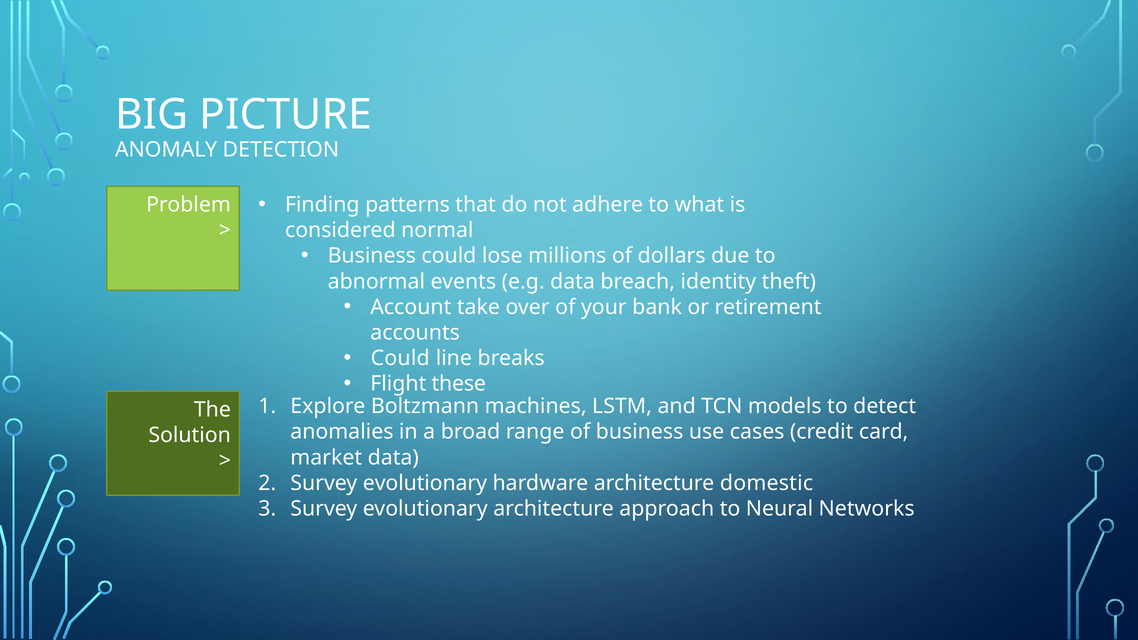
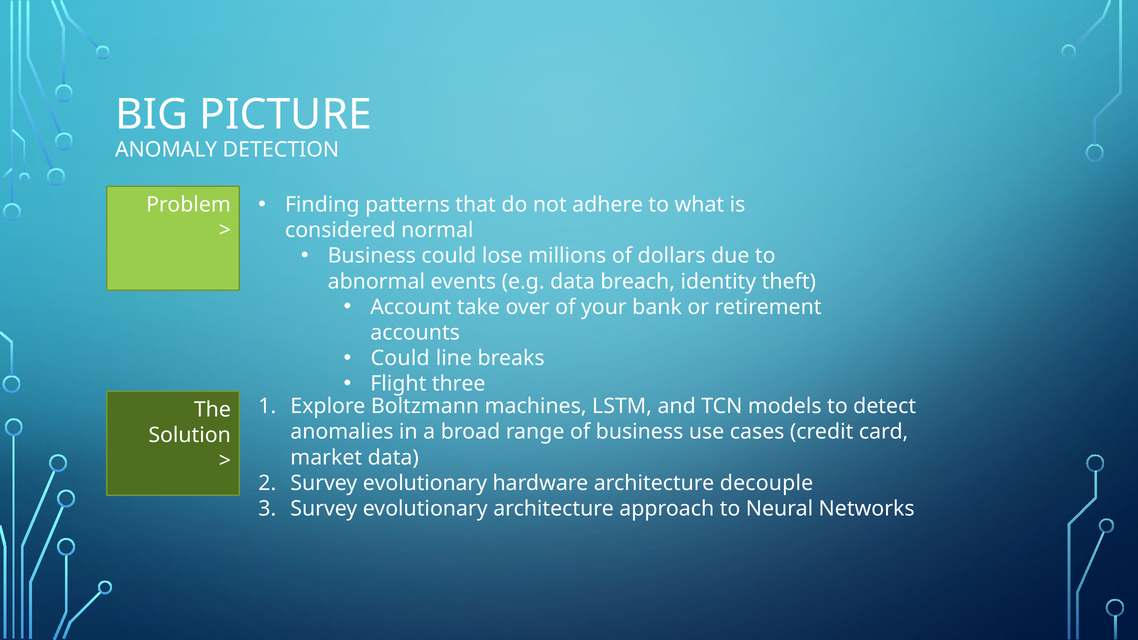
these: these -> three (459, 384)
domestic: domestic -> decouple (767, 483)
